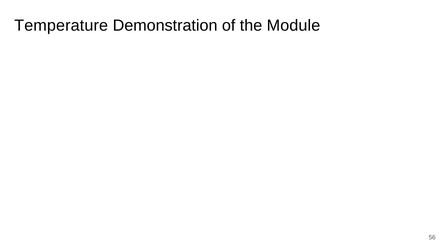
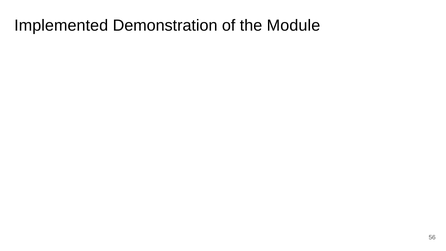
Temperature: Temperature -> Implemented (61, 25)
